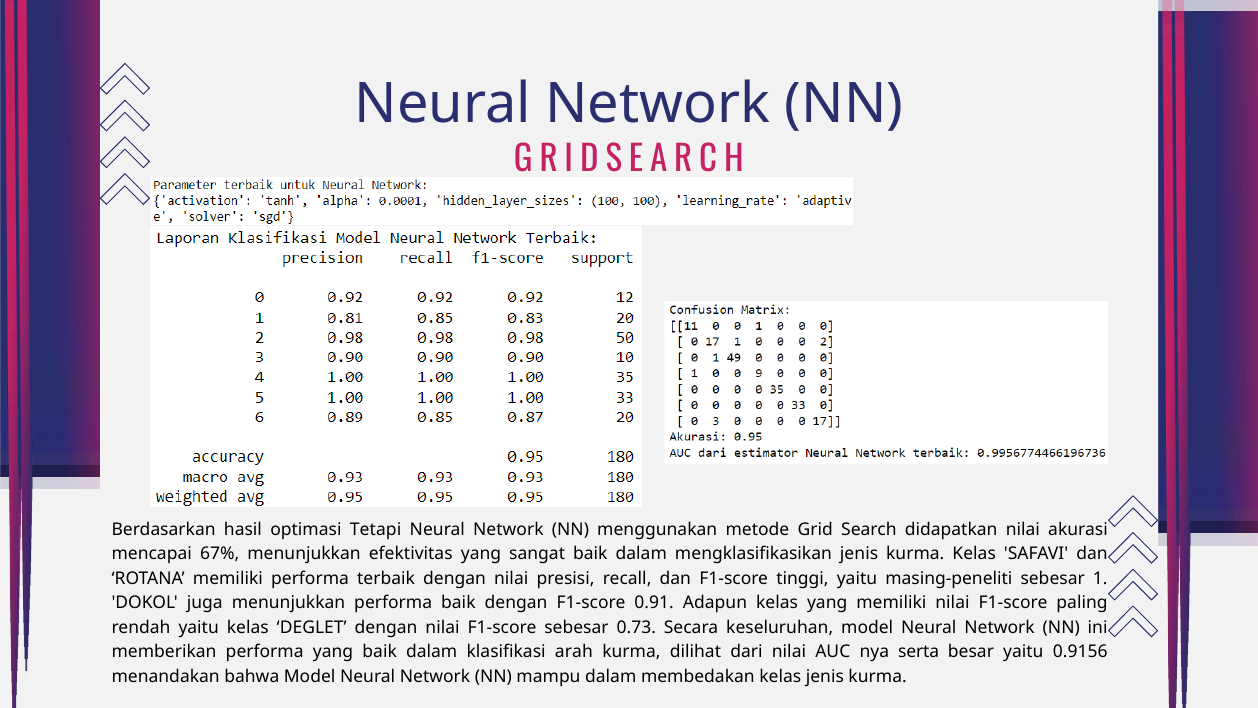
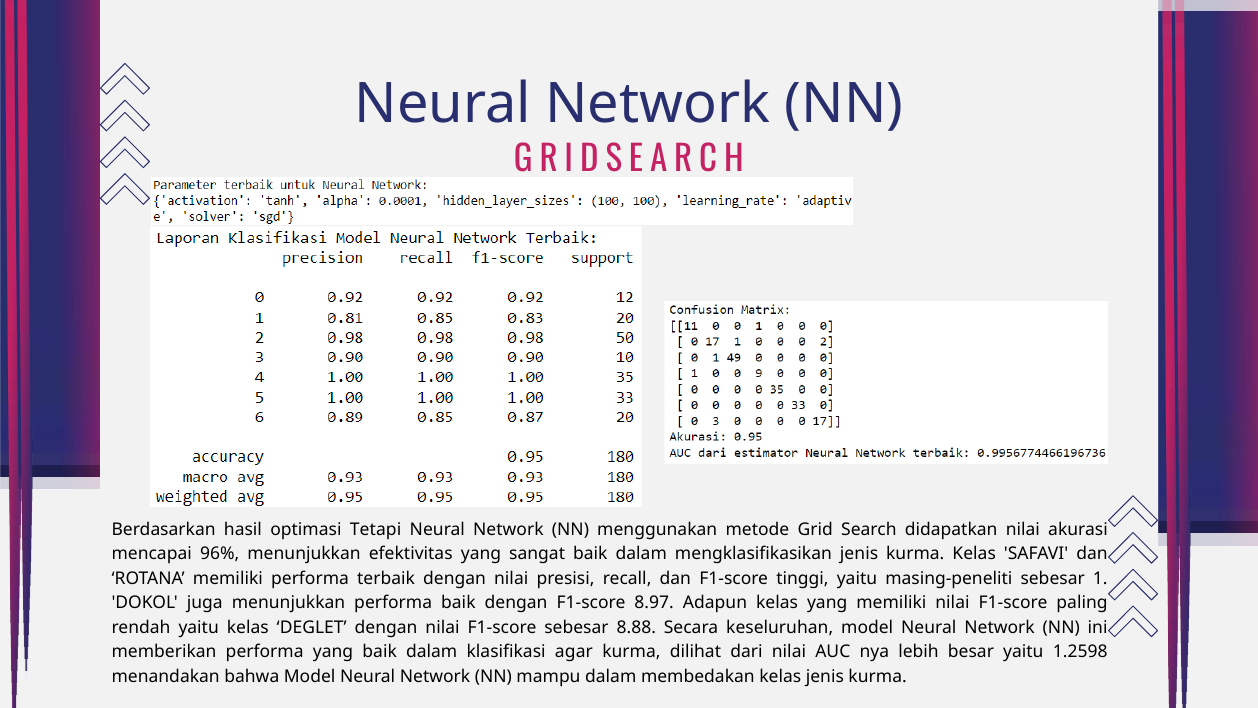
67%: 67% -> 96% (220, 554)
0.91: 0.91 -> 8.97 (654, 602)
0.73: 0.73 -> 8.88 (636, 627)
arah: arah -> agar (574, 651)
serta: serta -> lebih (919, 651)
0.9156: 0.9156 -> 1.2598 (1080, 651)
